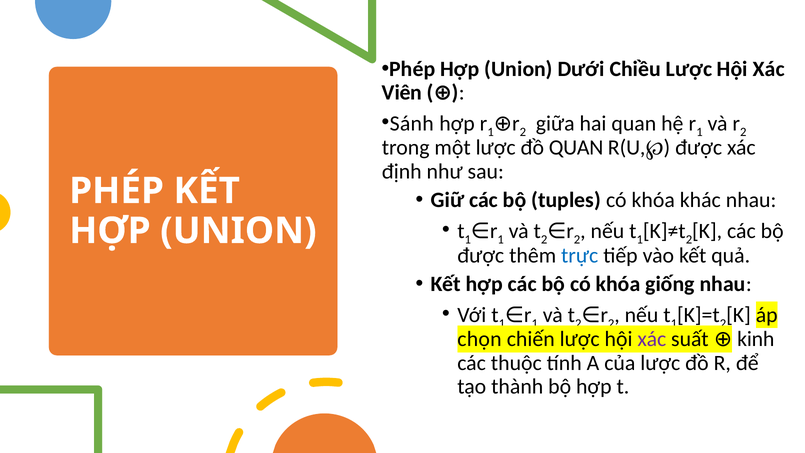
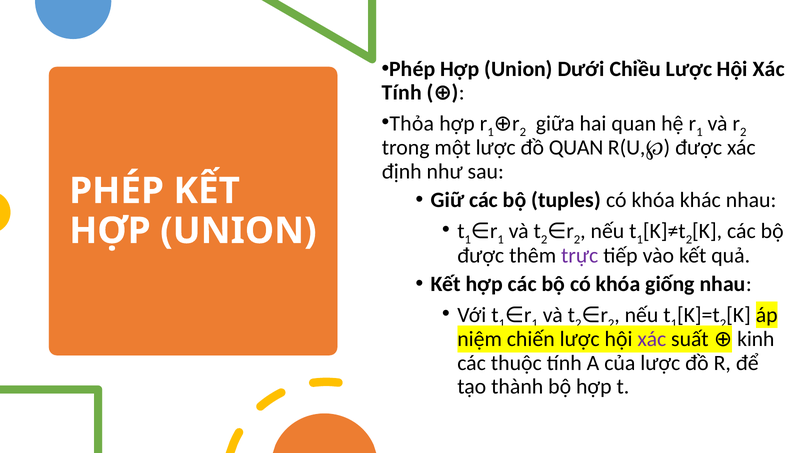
Viên: Viên -> Tính (402, 92)
Sánh: Sánh -> Thỏa (412, 124)
trực colour: blue -> purple (580, 255)
chọn: chọn -> niệm (480, 339)
